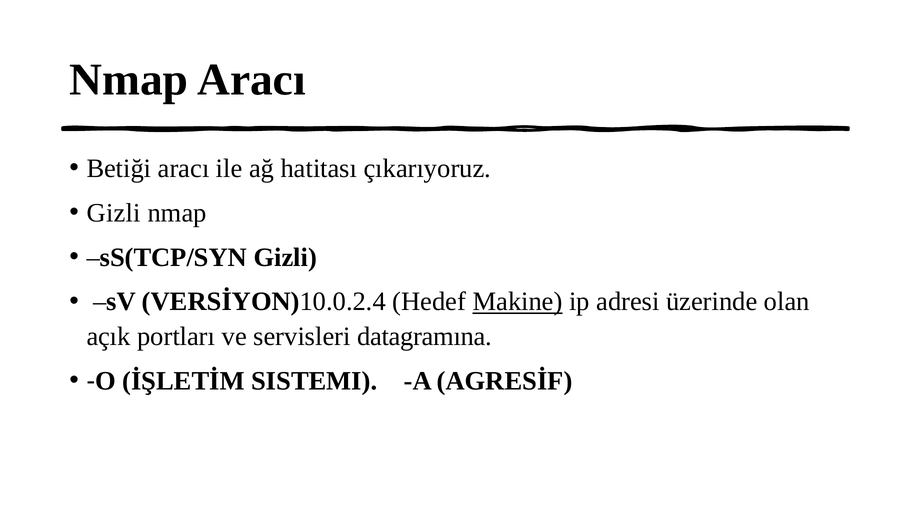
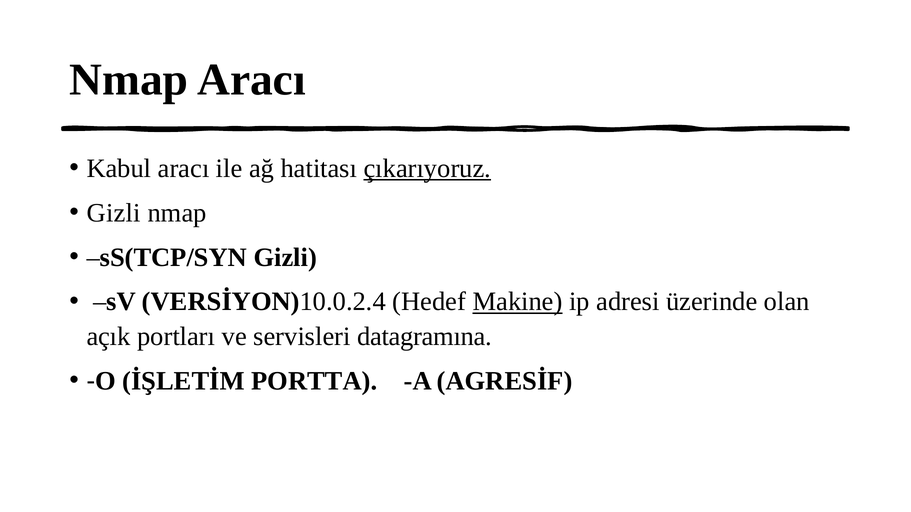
Betiği: Betiği -> Kabul (119, 168)
çıkarıyoruz underline: none -> present (427, 168)
SISTEMI: SISTEMI -> PORTTA (314, 381)
